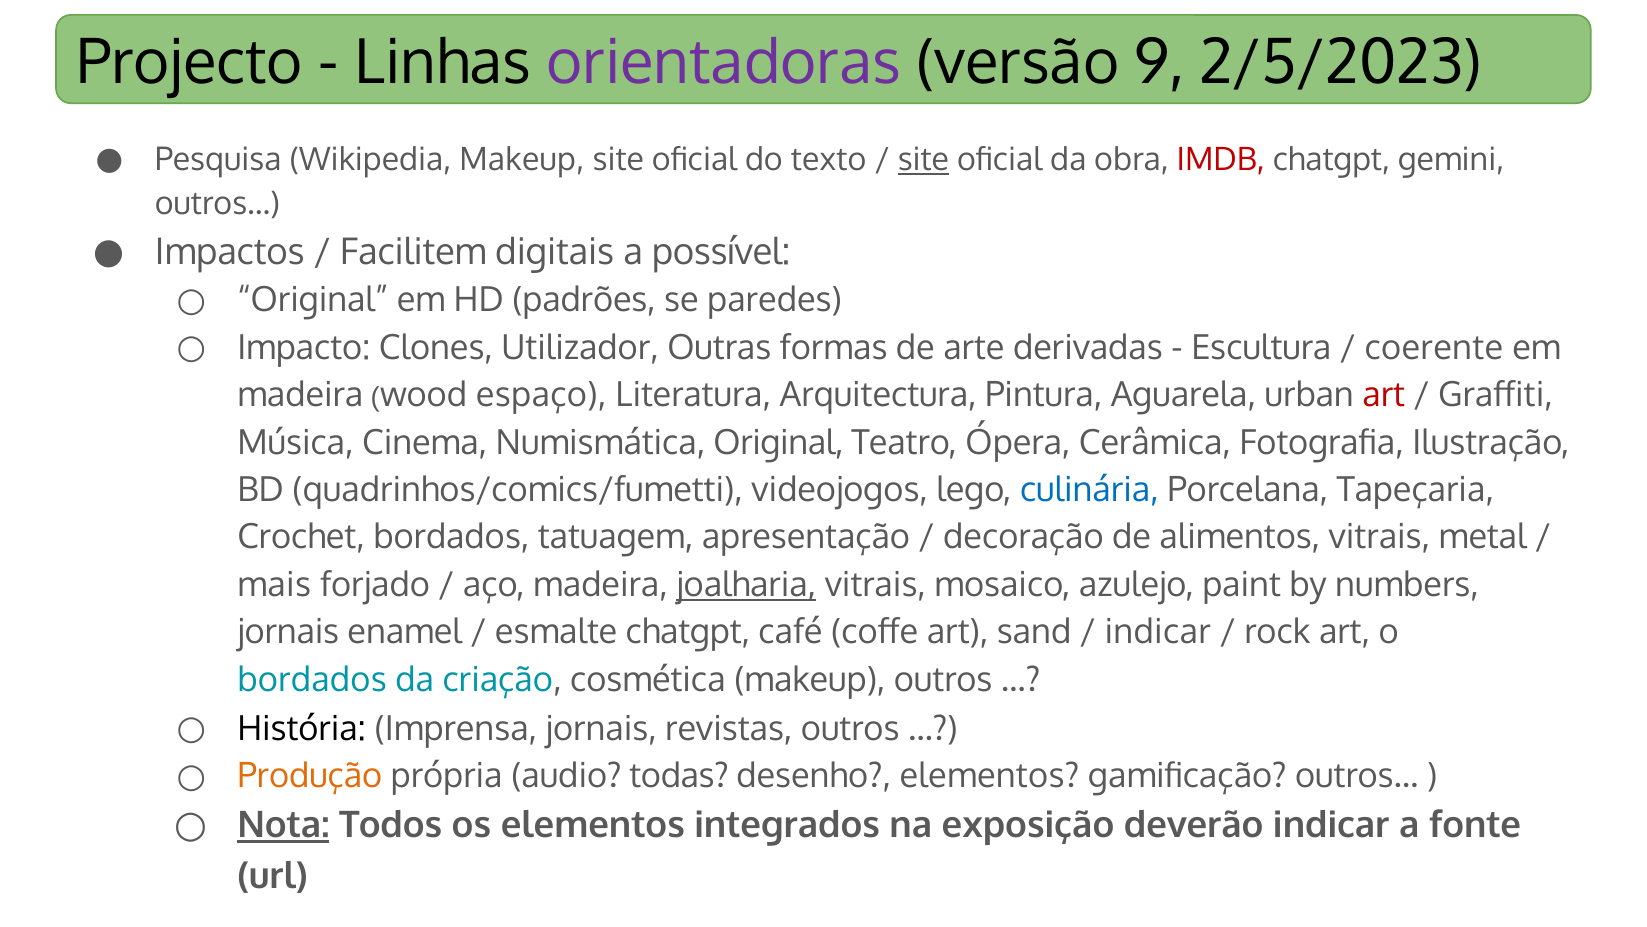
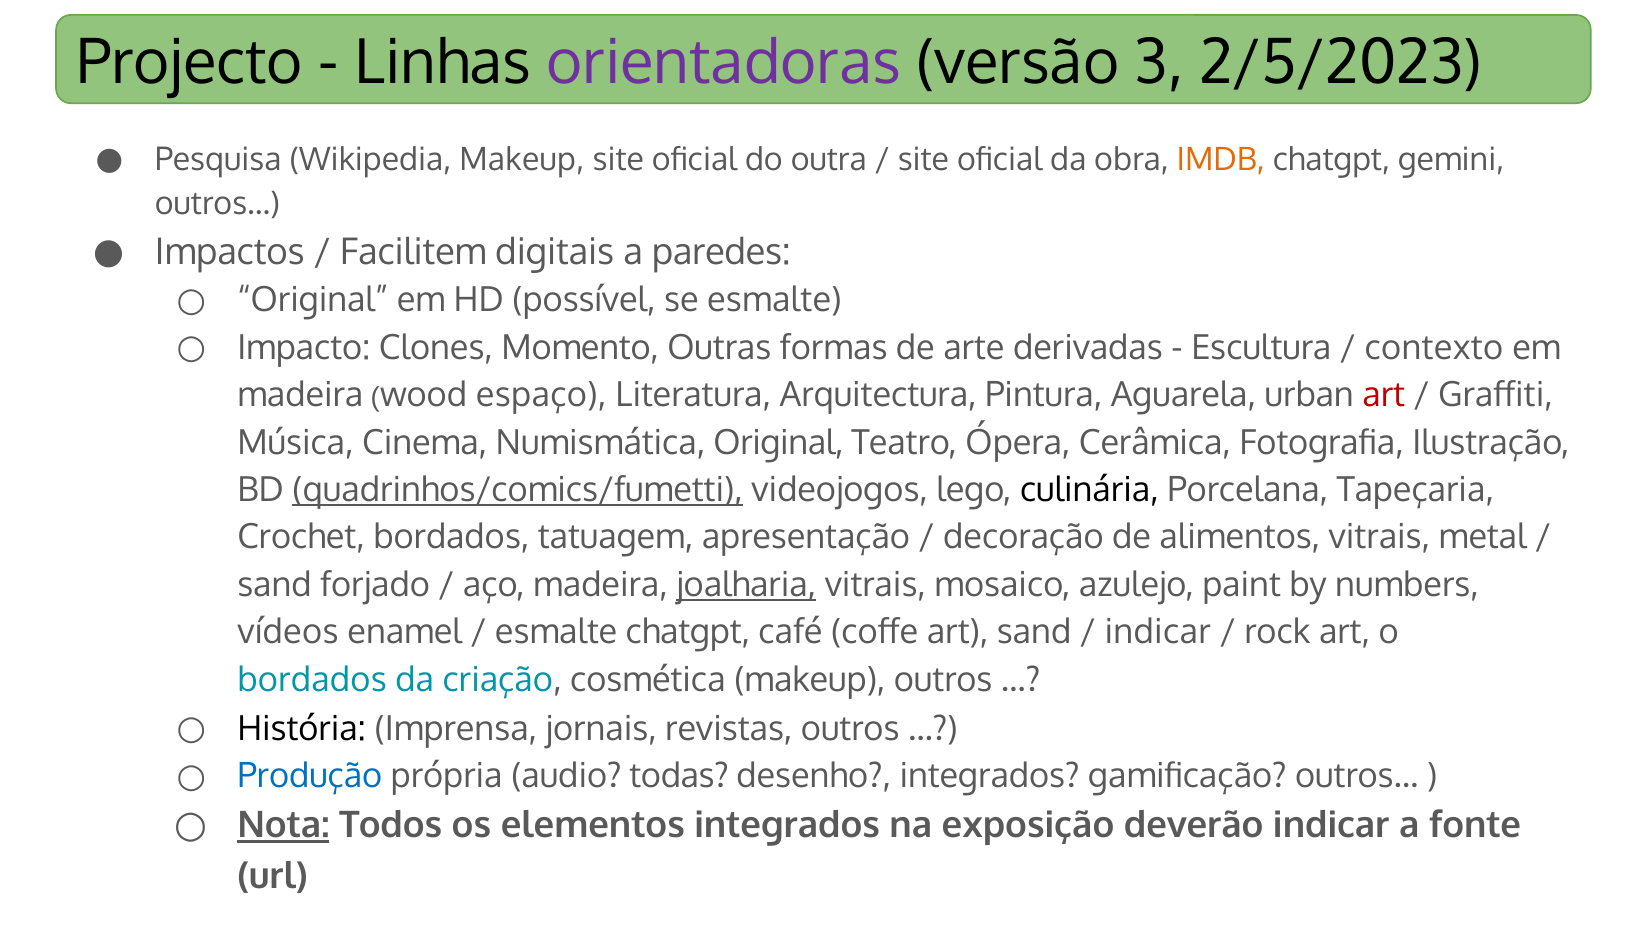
9: 9 -> 3 (1159, 63)
texto: texto -> outra (829, 160)
site underline: present -> none (923, 160)
IMDB colour: red -> orange (1221, 160)
possível: possível -> paredes (721, 252)
padrões: padrões -> possível (584, 300)
se paredes: paredes -> esmalte (774, 300)
Utilizador: Utilizador -> Momento (580, 348)
coerente: coerente -> contexto (1434, 348)
quadrinhos/comics/fumetti underline: none -> present (518, 490)
culinária colour: blue -> black (1089, 490)
mais: mais -> sand (274, 584)
jornais: jornais -> vídeos (288, 632)
Produção colour: orange -> blue (310, 776)
desenho elementos: elementos -> integrados (990, 776)
